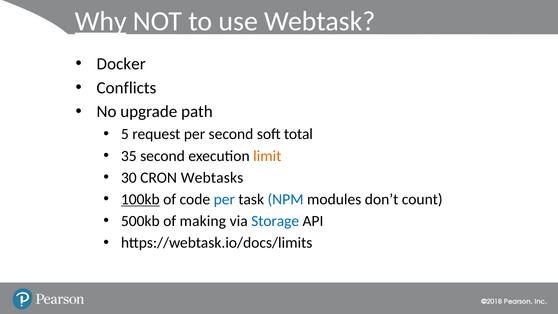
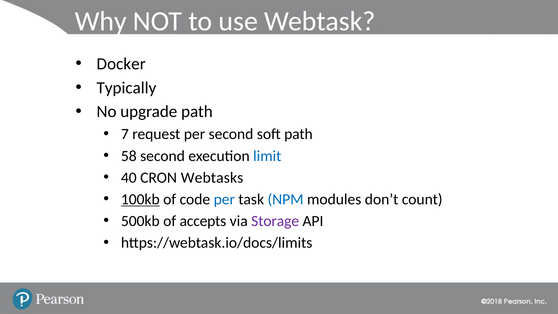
Why underline: present -> none (101, 21)
Conflicts: Conflicts -> Typically (126, 88)
5: 5 -> 7 (125, 134)
soft total: total -> path (298, 134)
35: 35 -> 58 (129, 156)
limit colour: orange -> blue (267, 156)
30: 30 -> 40 (129, 178)
making: making -> accepts (203, 221)
Storage colour: blue -> purple (275, 221)
